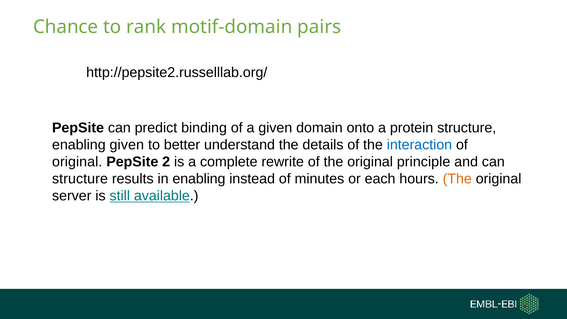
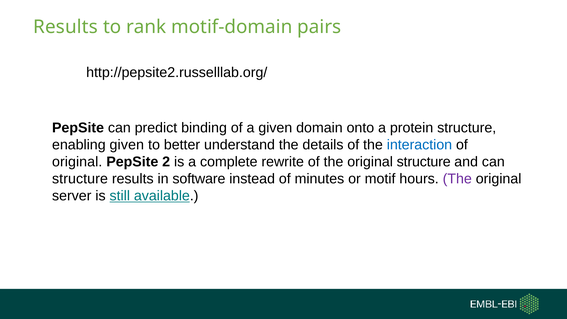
Chance: Chance -> Results (66, 27)
original principle: principle -> structure (424, 162)
in enabling: enabling -> software (199, 179)
each: each -> motif (380, 179)
The colour: orange -> purple (457, 179)
